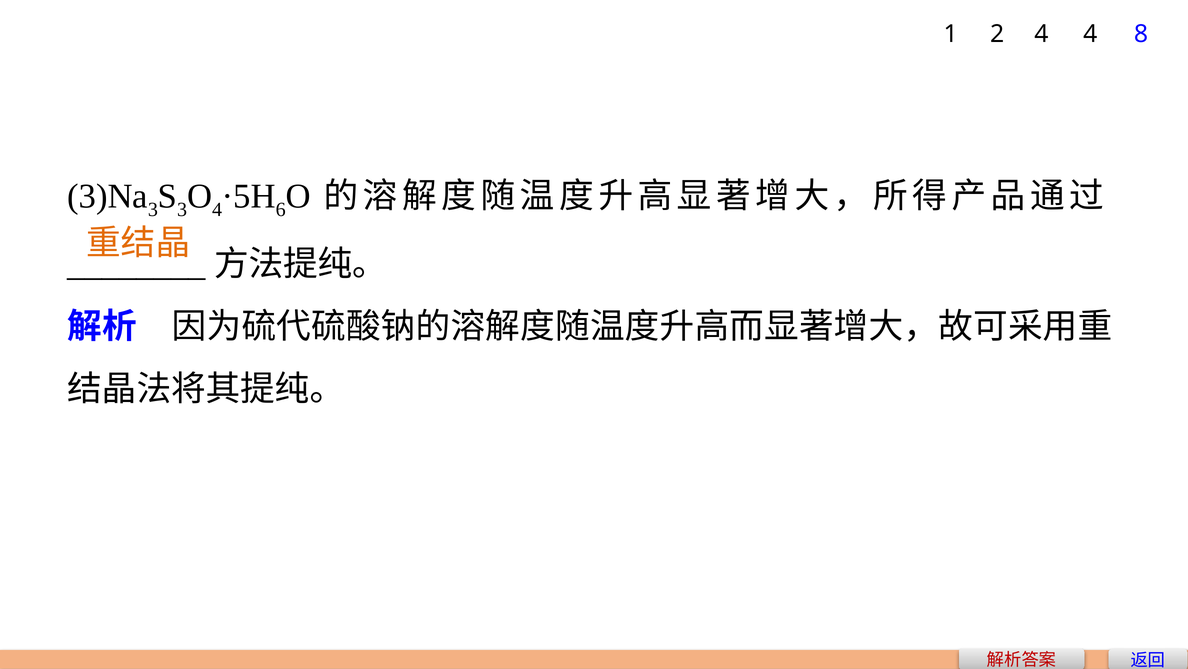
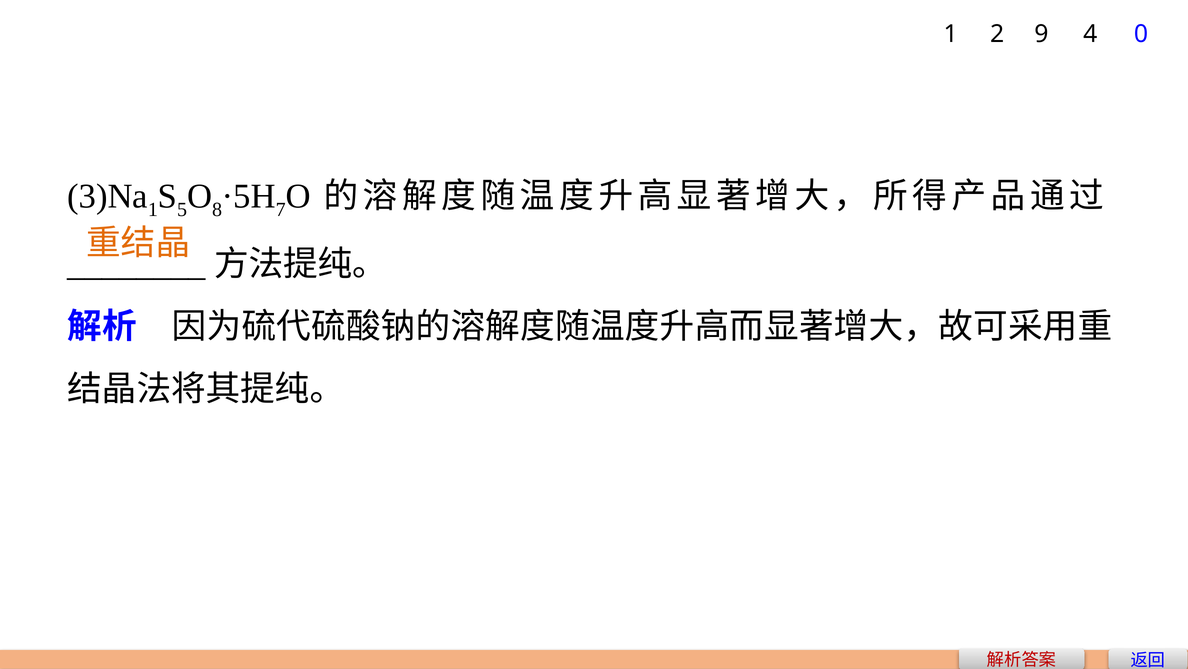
2 4: 4 -> 9 (1041, 34)
8: 8 -> 0 (1141, 34)
3: 3 -> 1 (153, 210)
3: 3 -> 5 (182, 210)
4: 4 -> 8 (217, 210)
6: 6 -> 7 (281, 210)
